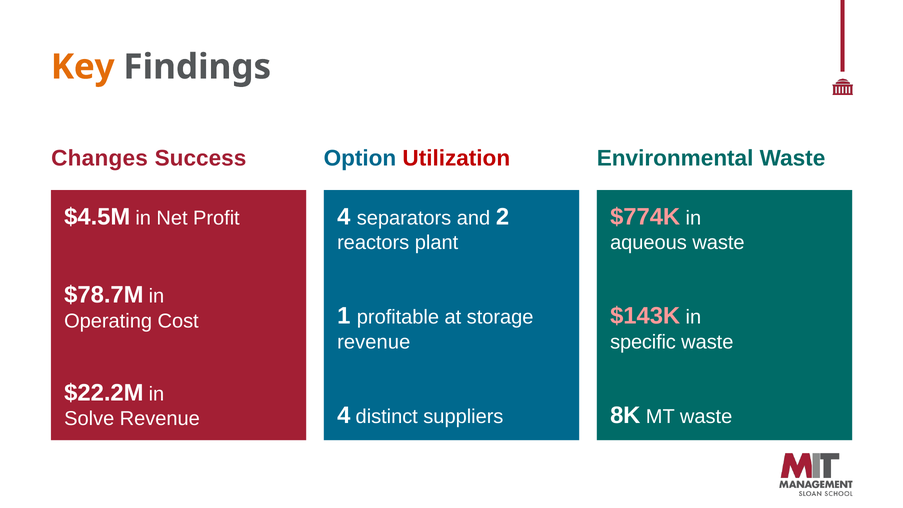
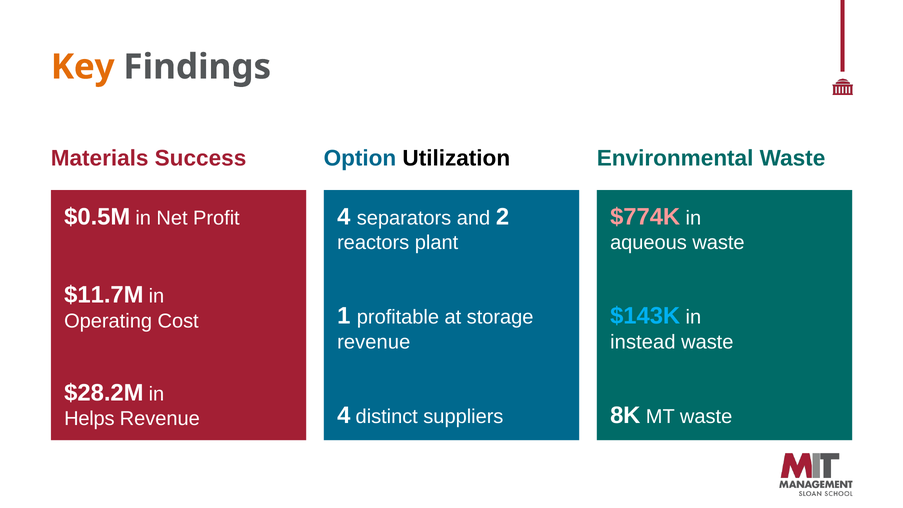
Changes: Changes -> Materials (100, 158)
Utilization colour: red -> black (456, 158)
$4.5M: $4.5M -> $0.5M (97, 217)
$78.7M: $78.7M -> $11.7M (104, 295)
$143K colour: pink -> light blue (645, 316)
specific: specific -> instead (643, 342)
$22.2M: $22.2M -> $28.2M (104, 393)
Solve: Solve -> Helps (89, 419)
